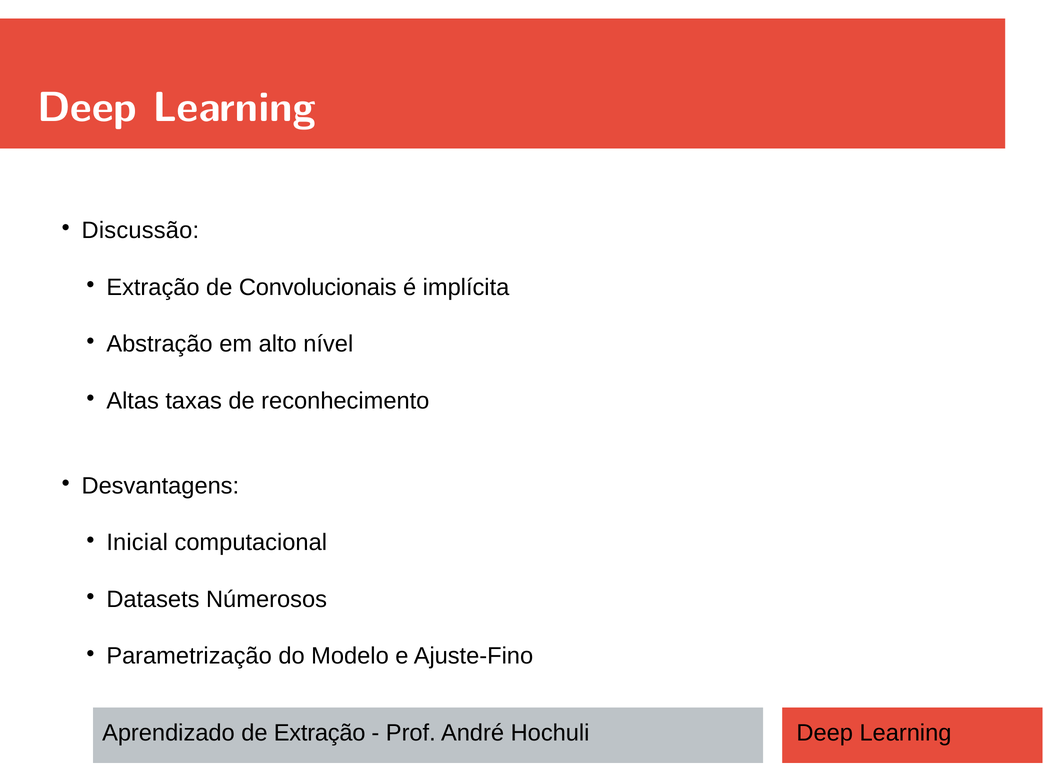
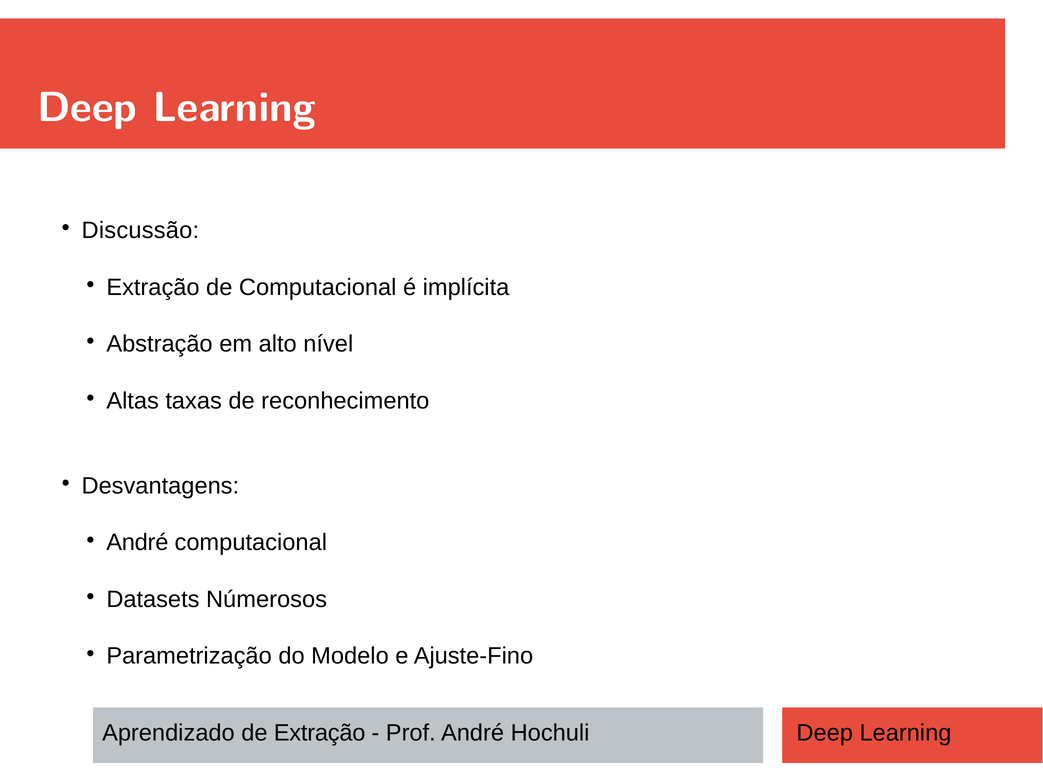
de Convolucionais: Convolucionais -> Computacional (318, 287)
Inicial: Inicial -> André (137, 543)
